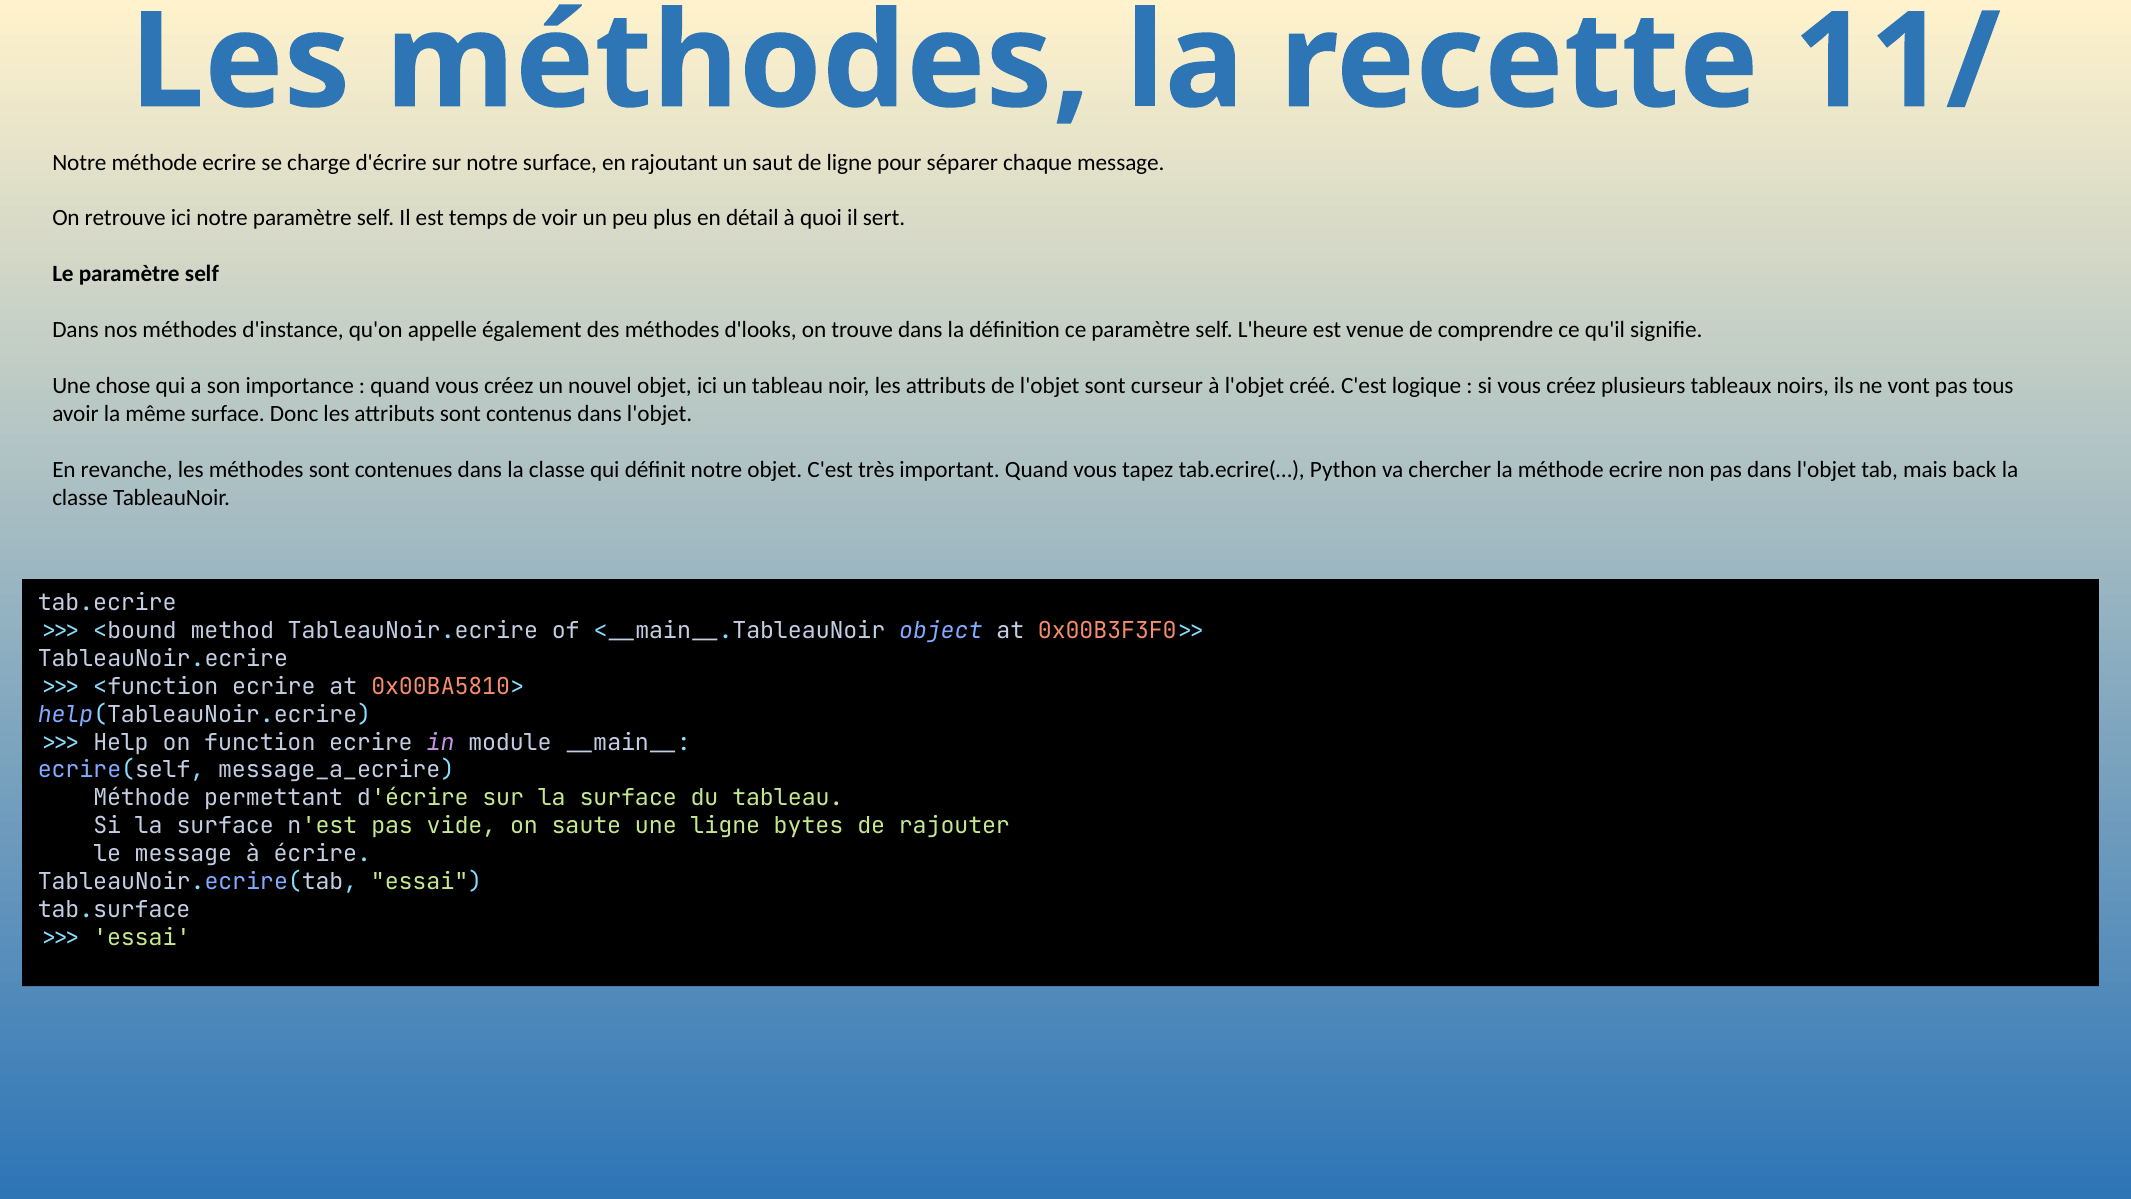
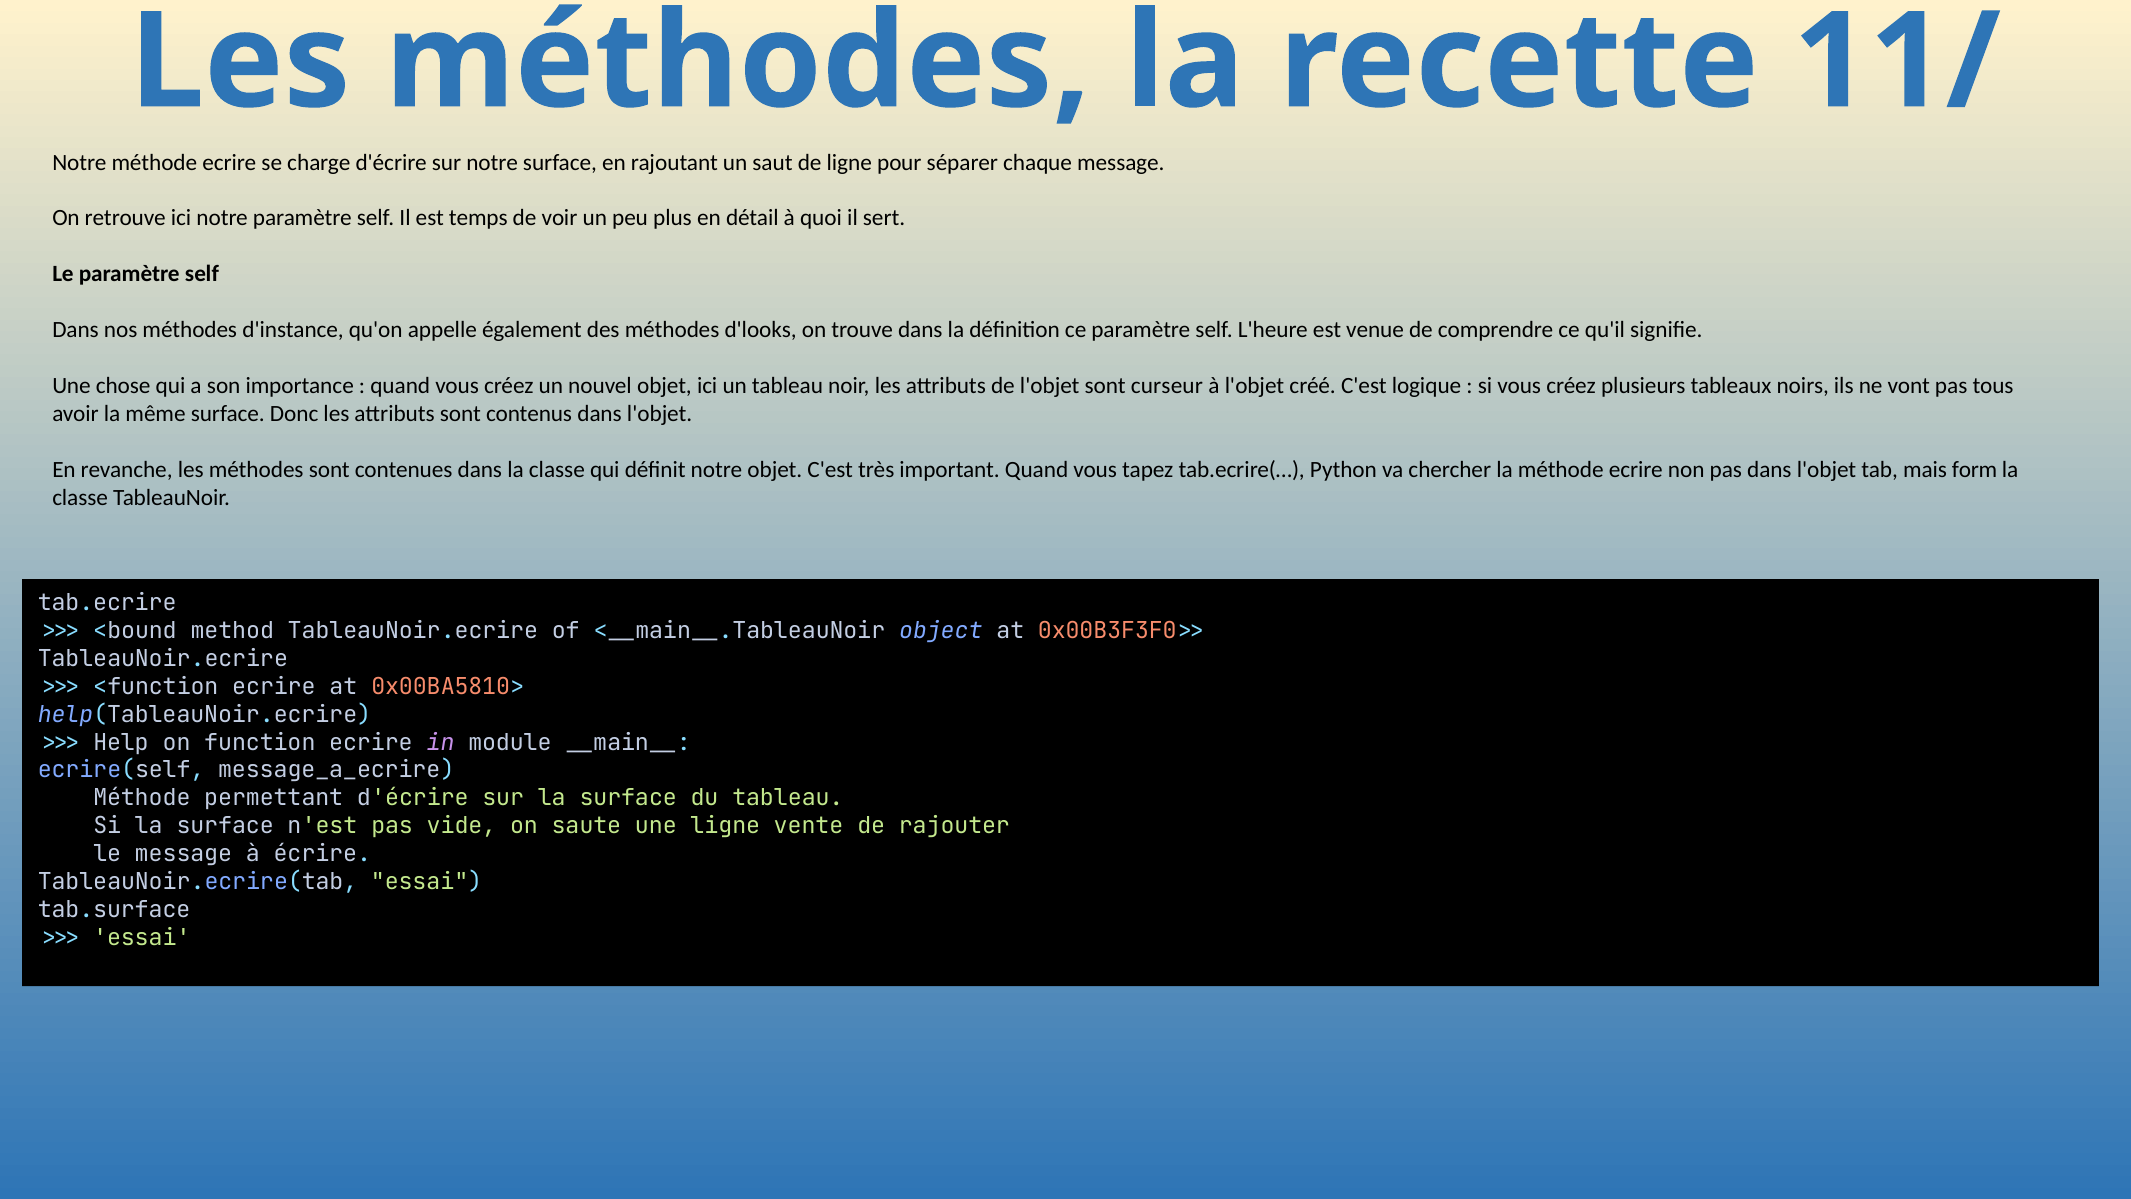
back: back -> form (1975, 470)
bytes: bytes -> vente (809, 826)
